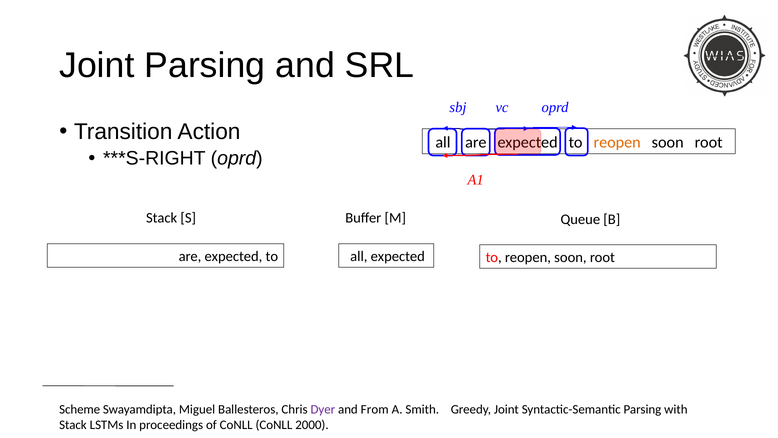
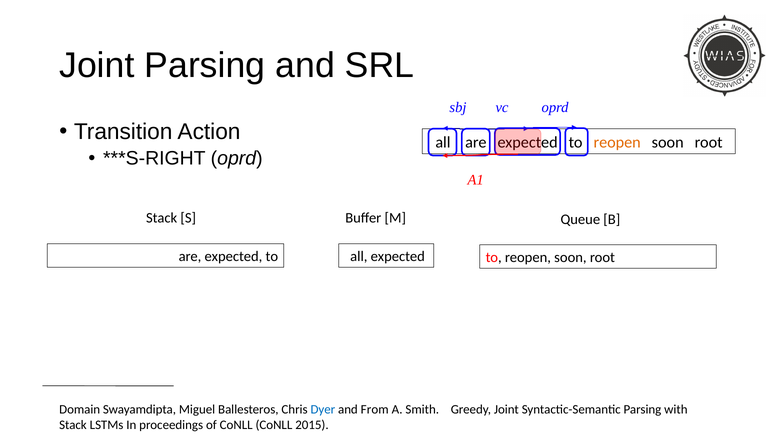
Scheme: Scheme -> Domain (80, 409)
Dyer colour: purple -> blue (323, 409)
2000: 2000 -> 2015 (312, 425)
